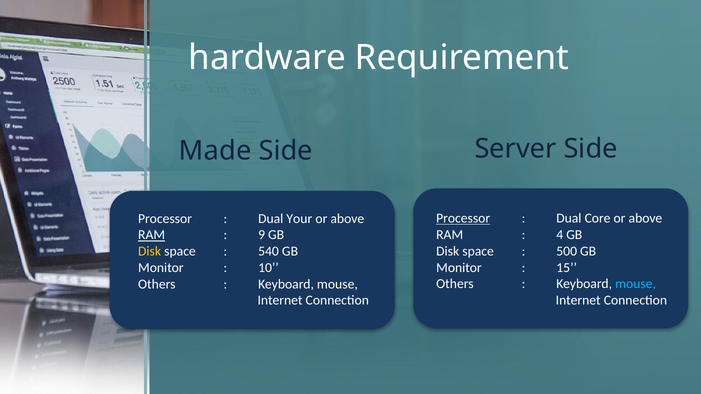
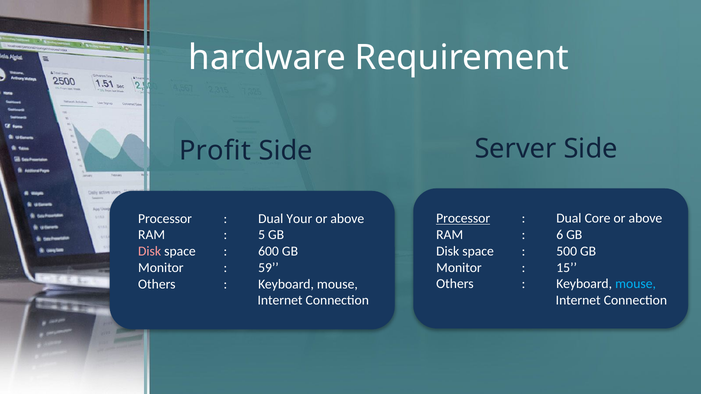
Made: Made -> Profit (215, 151)
4: 4 -> 6 (560, 235)
RAM underline: present -> none (152, 235)
9: 9 -> 5 (262, 235)
Disk colour: yellow -> pink (150, 252)
540: 540 -> 600 (269, 252)
10: 10 -> 59 (268, 268)
